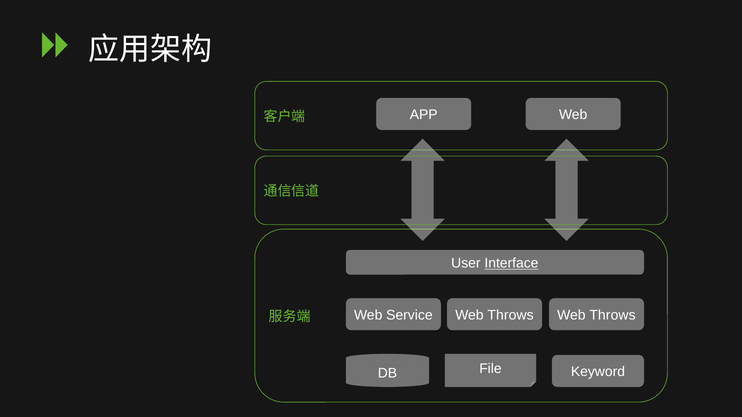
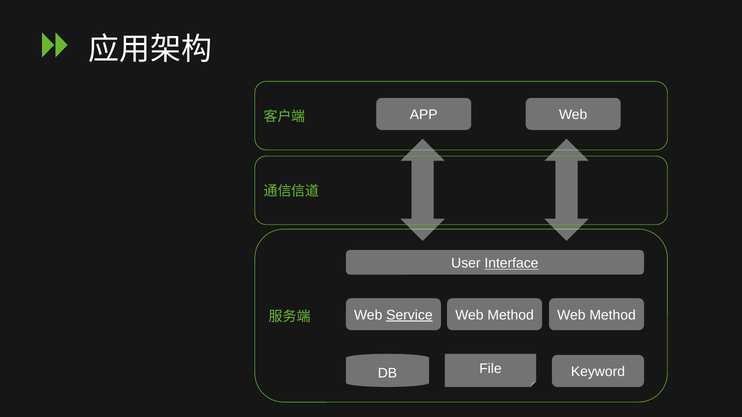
Service underline: none -> present (409, 315)
Throws: Throws -> Method (511, 315)
Throws: Throws -> Method (613, 315)
